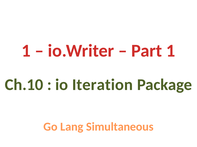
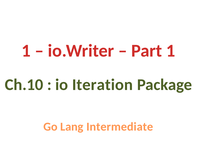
Simultaneous: Simultaneous -> Intermediate (120, 127)
